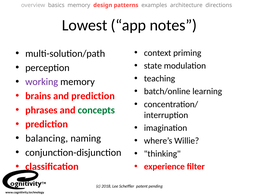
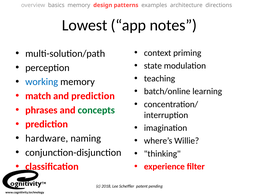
working colour: purple -> blue (42, 82)
brains: brains -> match (38, 96)
balancing: balancing -> hardware (47, 138)
